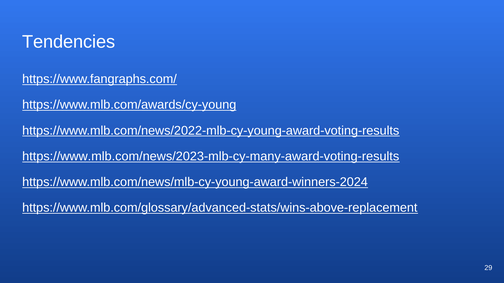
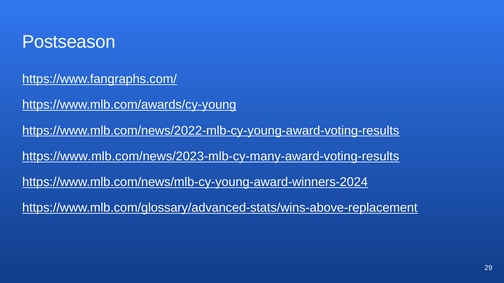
Tendencies: Tendencies -> Postseason (69, 42)
